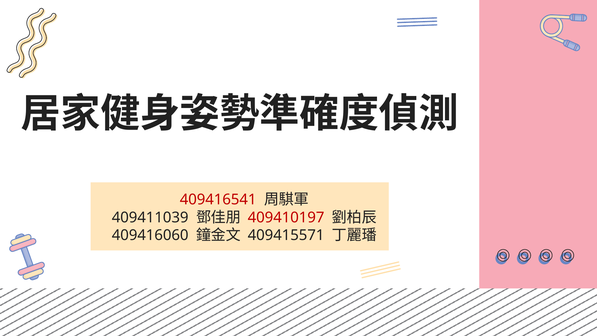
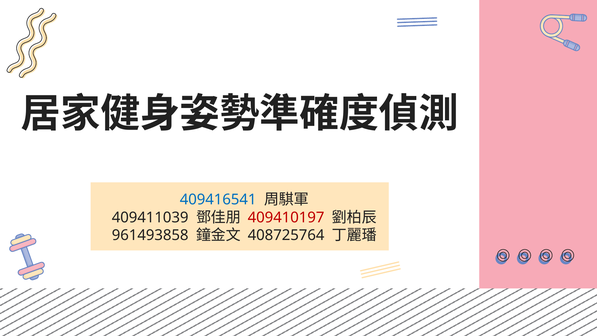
409416541 colour: red -> blue (218, 199)
409416060: 409416060 -> 961493858 (150, 235)
409415571: 409415571 -> 408725764 (286, 235)
